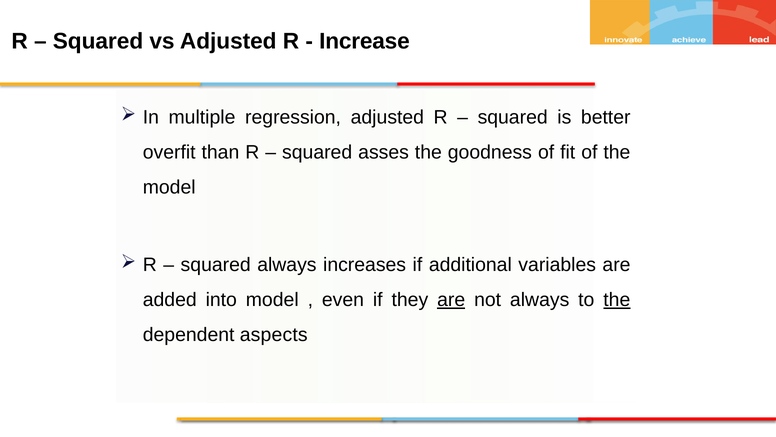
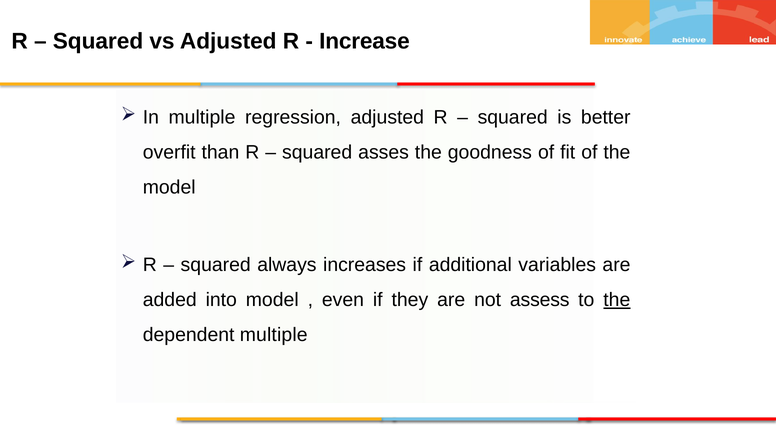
are underline: present -> none (451, 299)
not always: always -> assess (540, 299)
dependent aspects: aspects -> multiple (274, 334)
